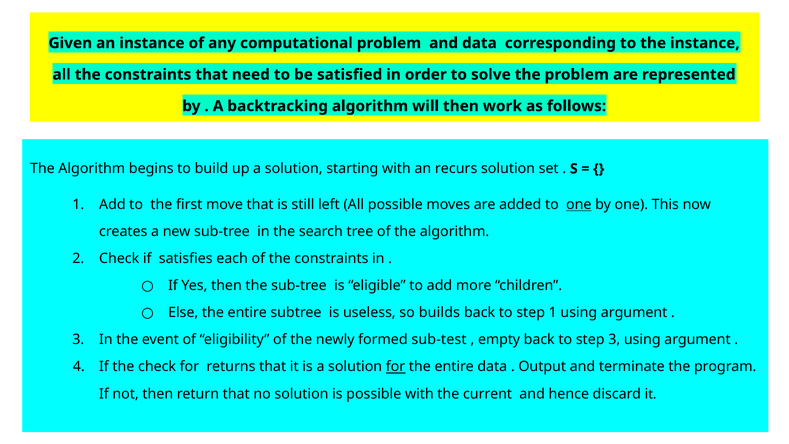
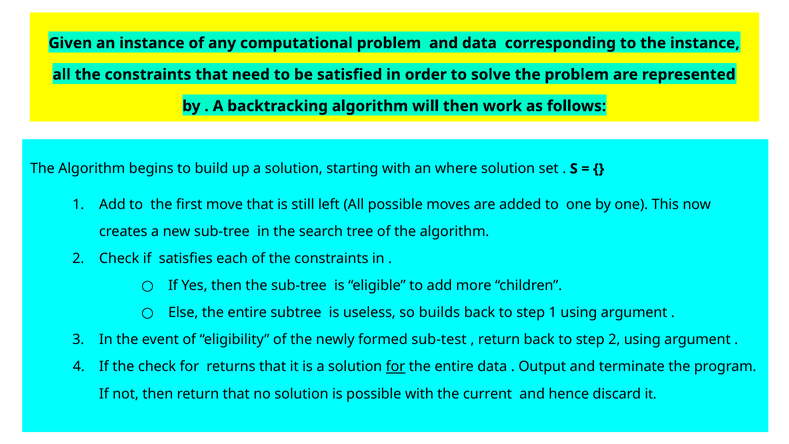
recurs: recurs -> where (456, 169)
one underline: present -> none (579, 204)
empty: empty -> return (499, 340)
step 3: 3 -> 2 (614, 340)
